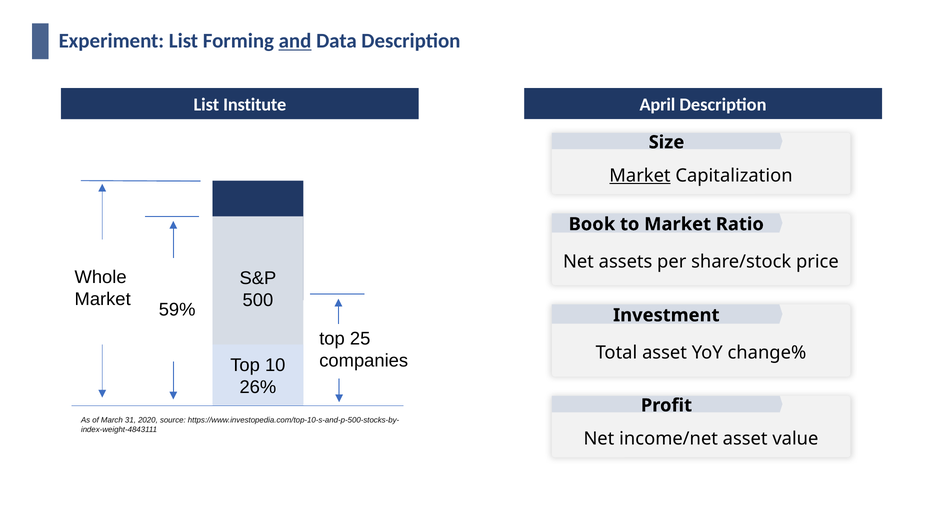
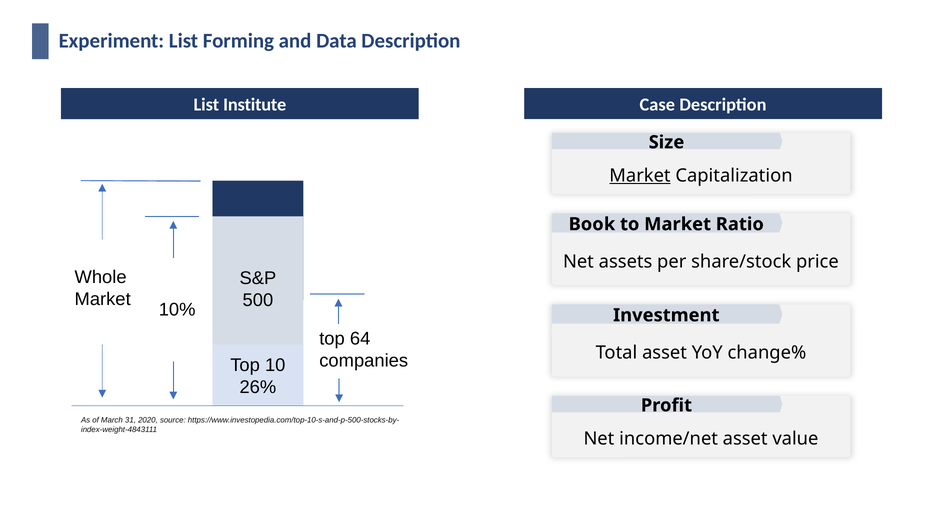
and underline: present -> none (295, 41)
April: April -> Case (657, 105)
59%: 59% -> 10% (177, 310)
25: 25 -> 64 (360, 339)
